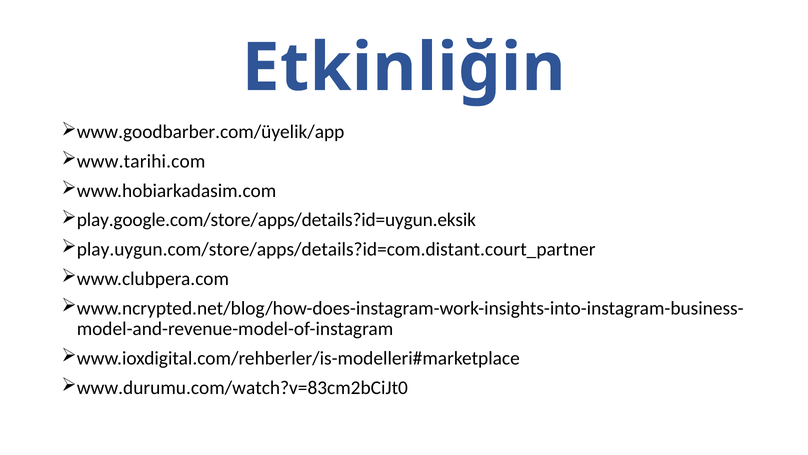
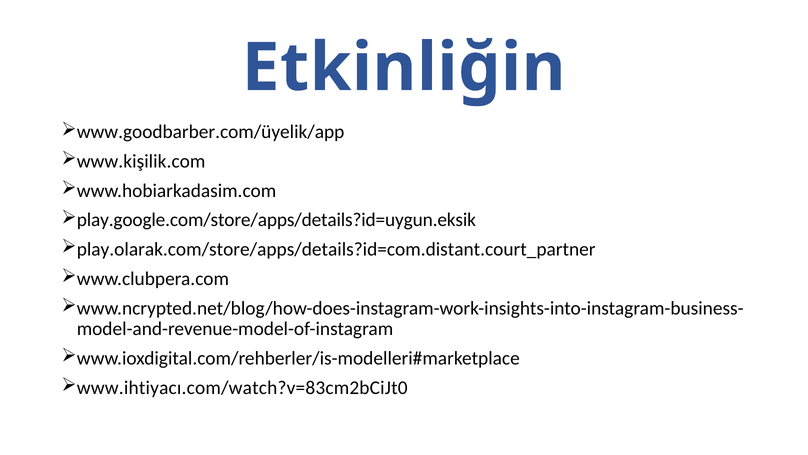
www.tarihi.com: www.tarihi.com -> www.kişilik.com (141, 161)
play.uygun.com/store/apps/details?id=com.distant.court_partner: play.uygun.com/store/apps/details?id=com.distant.court_partner -> play.olarak.com/store/apps/details?id=com.distant.court_partner (336, 249)
www.durumu.com/watch?v=83cm2bCiJt0: www.durumu.com/watch?v=83cm2bCiJt0 -> www.ihtiyacı.com/watch?v=83cm2bCiJt0 (242, 387)
